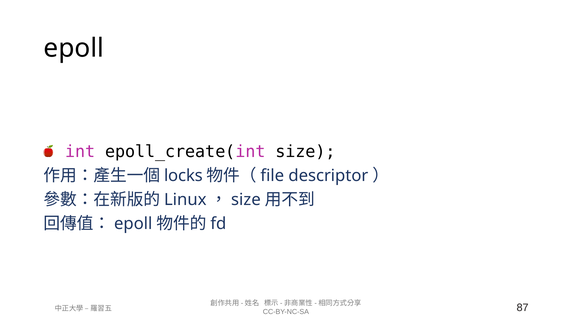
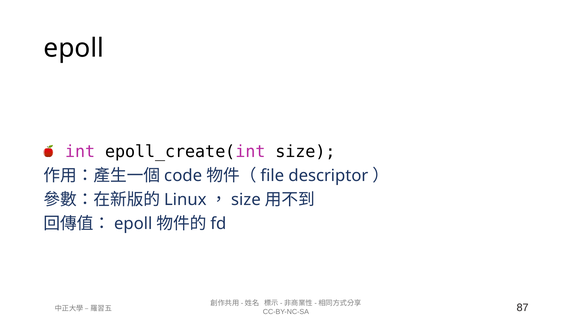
locks: locks -> code (183, 176)
